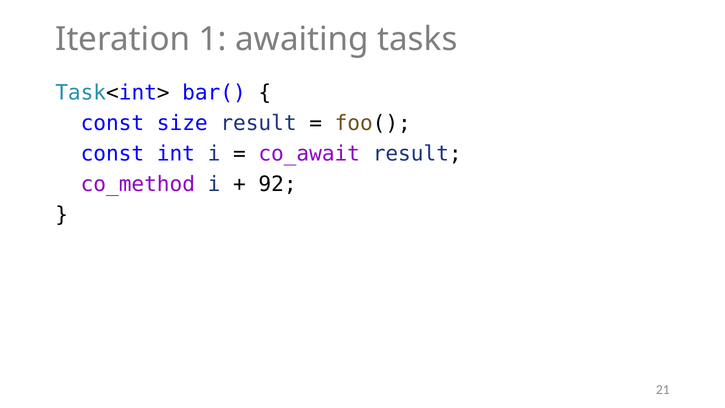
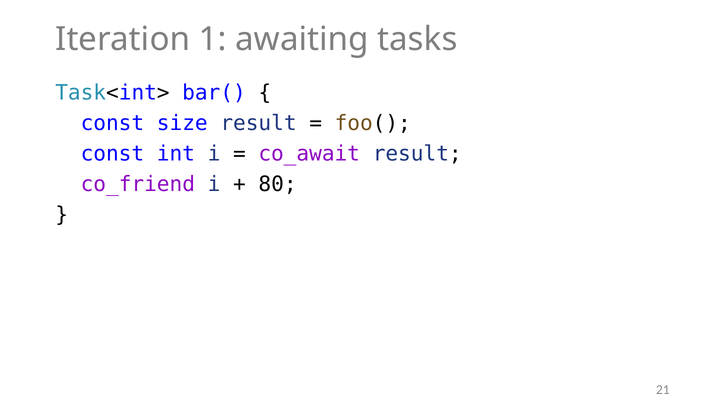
co_method: co_method -> co_friend (138, 184)
92: 92 -> 80 (278, 184)
